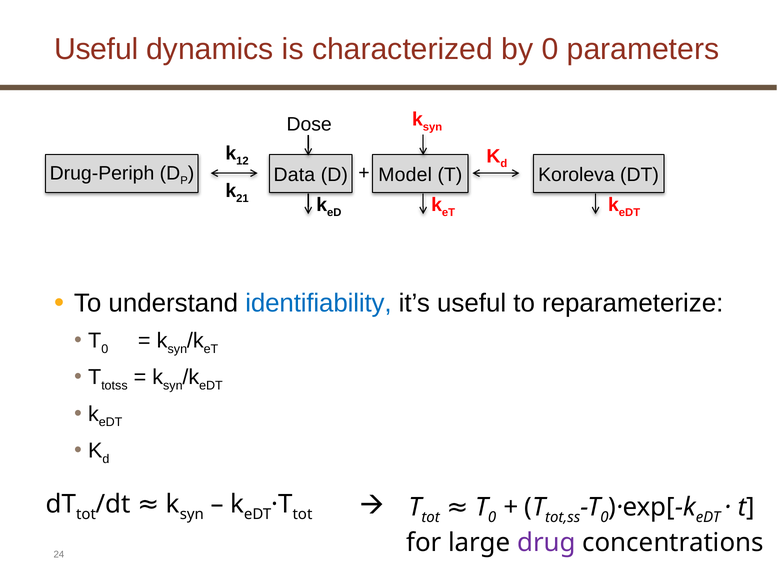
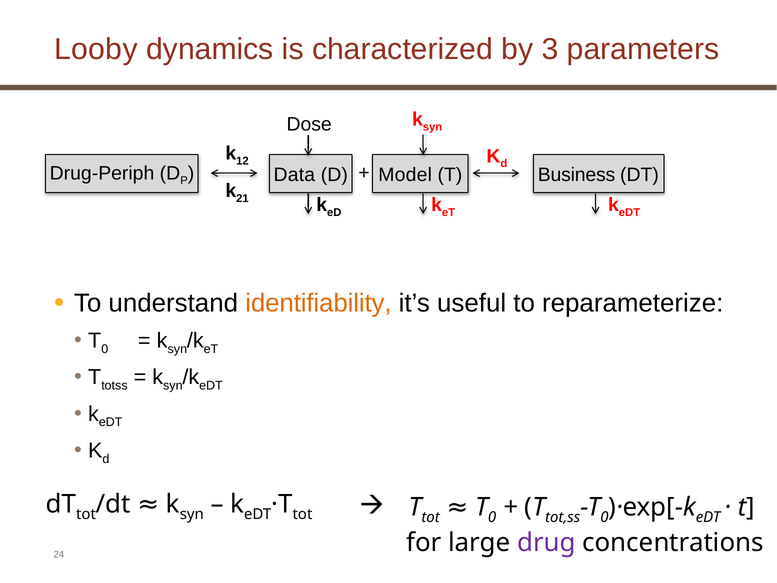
Useful: Useful -> Looby (96, 49)
by 0: 0 -> 3 (550, 49)
Koroleva: Koroleva -> Business (577, 175)
identifiability colour: blue -> orange (318, 303)
